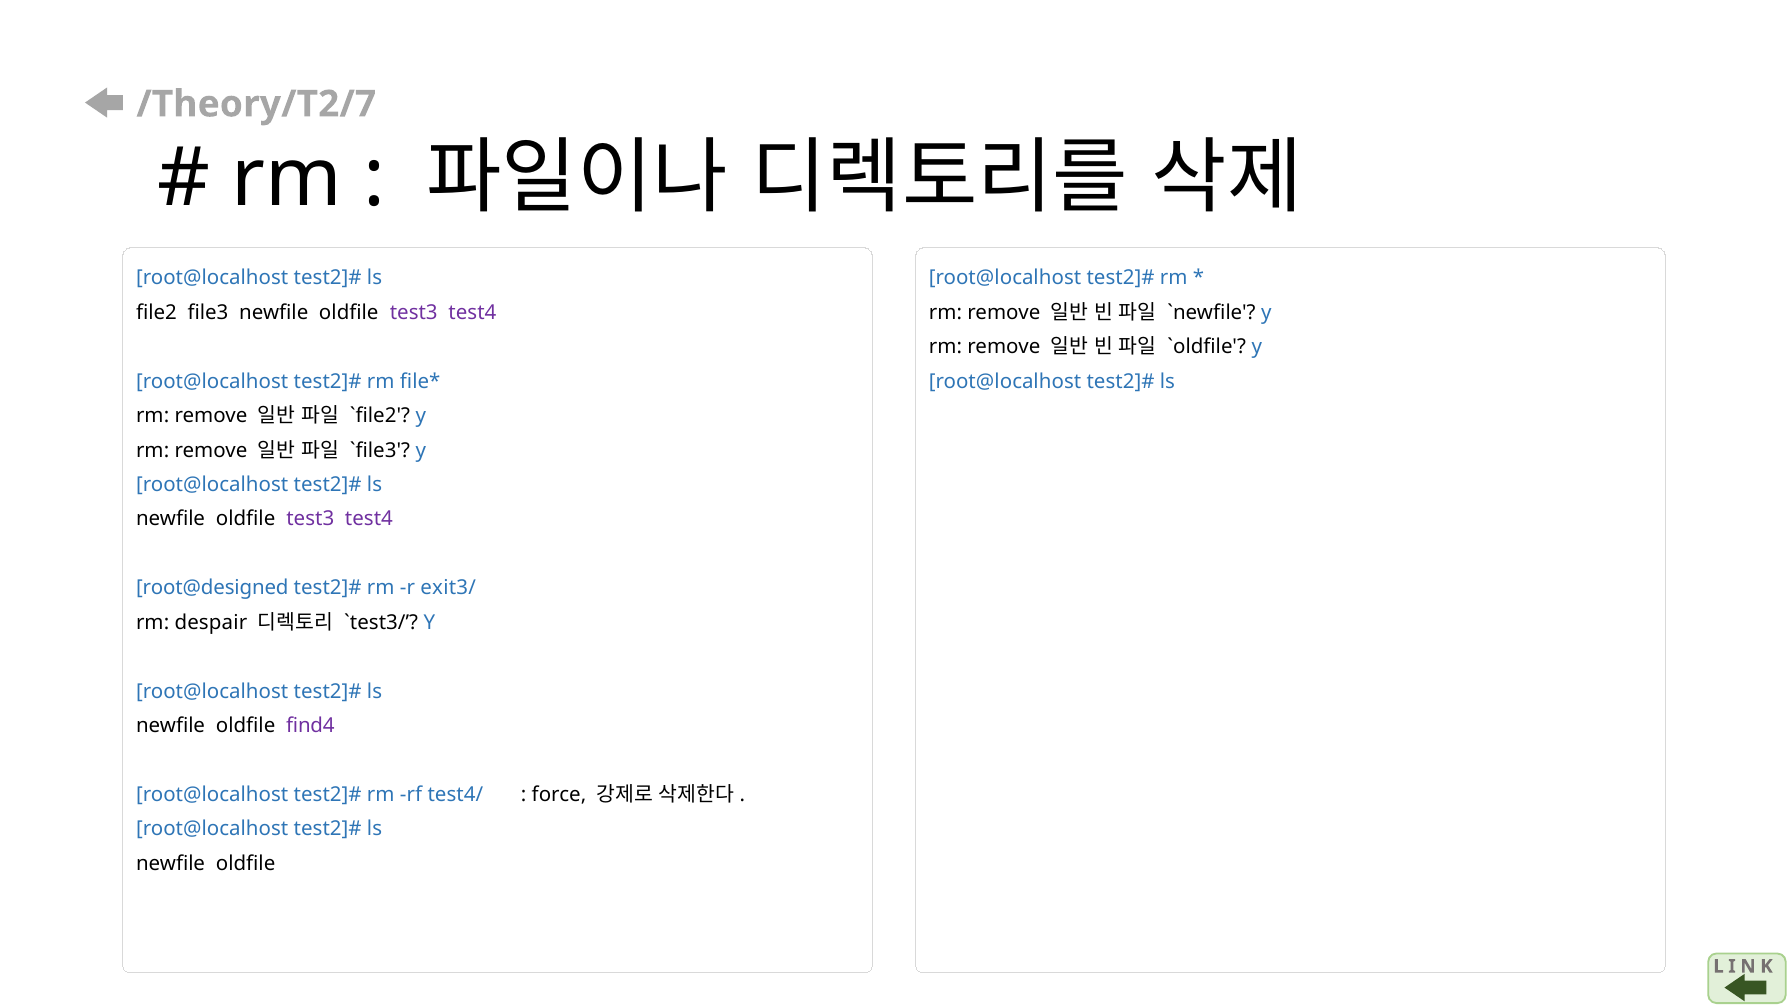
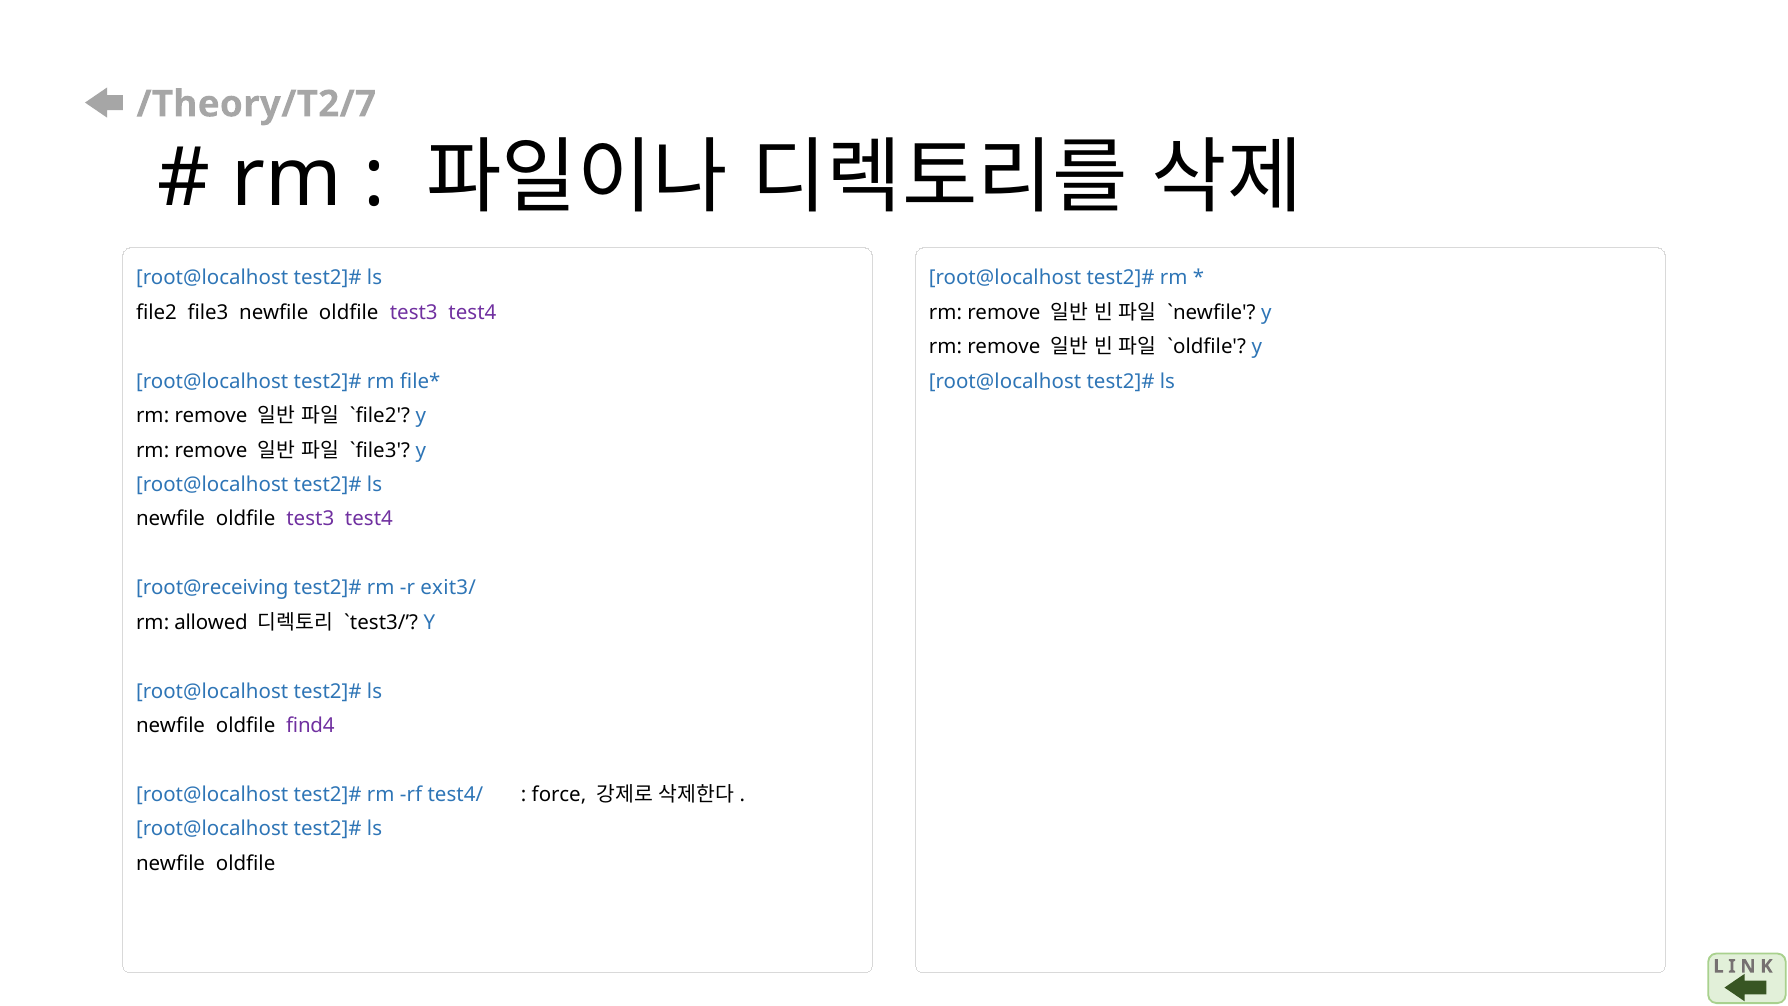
root@designed: root@designed -> root@receiving (212, 588)
despair: despair -> allowed (211, 622)
